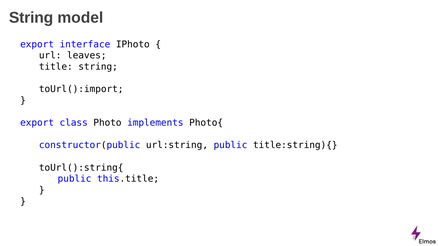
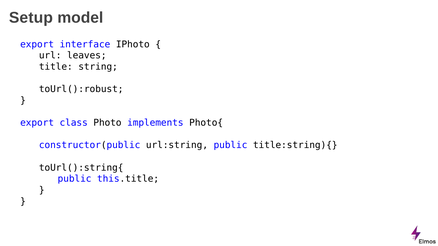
String: String -> Setup (31, 18)
toUrl():import: toUrl():import -> toUrl():robust (81, 89)
